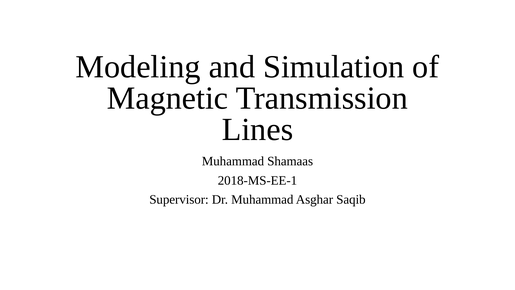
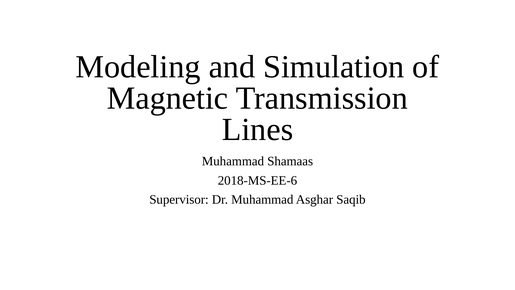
2018-MS-EE-1: 2018-MS-EE-1 -> 2018-MS-EE-6 (257, 180)
